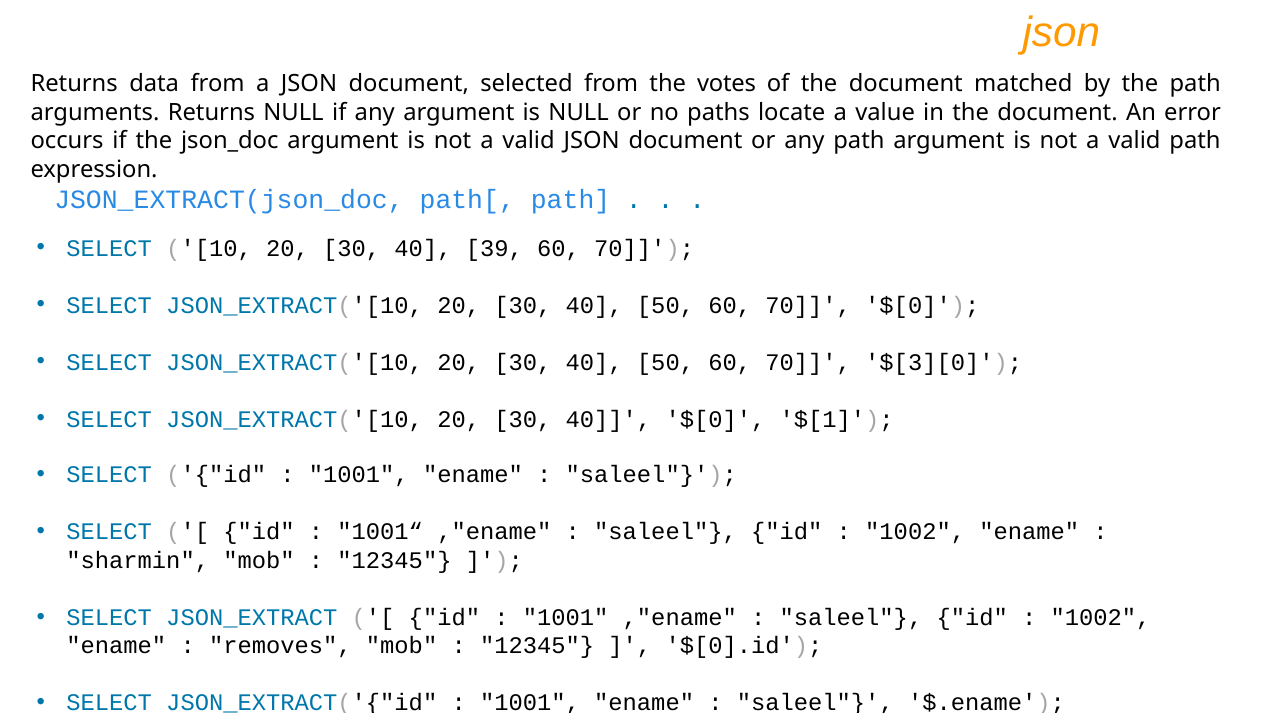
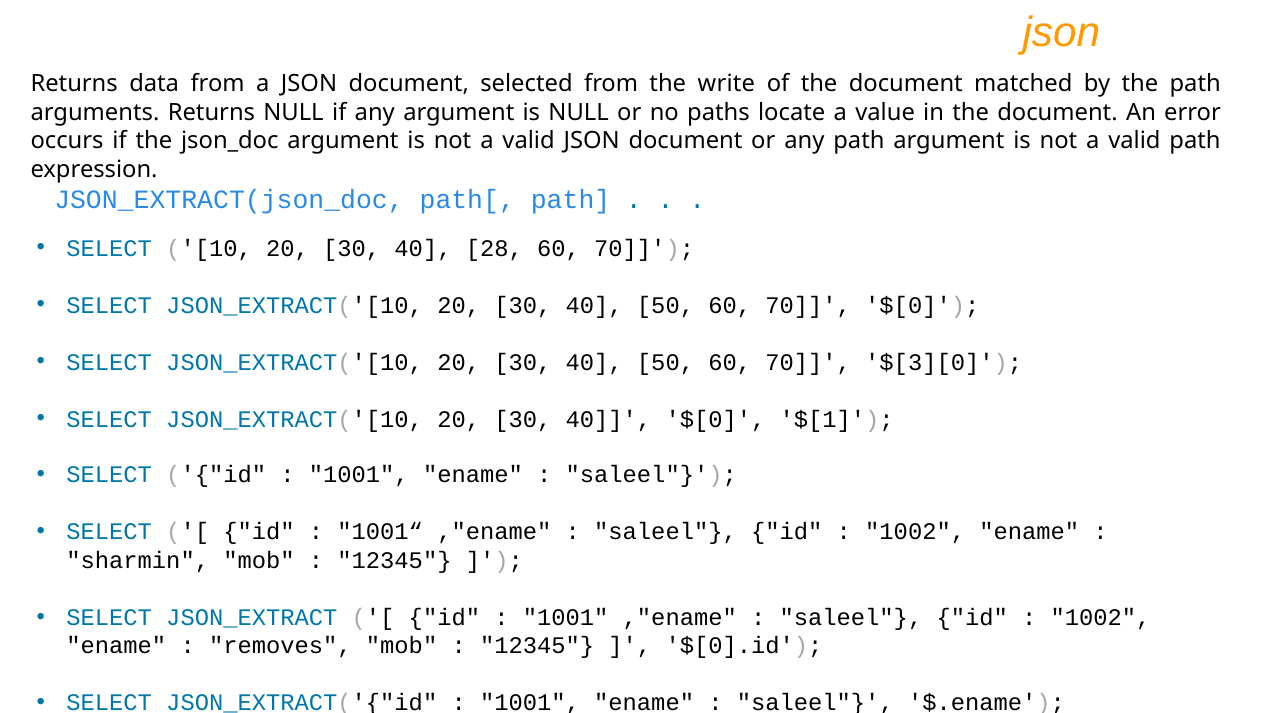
votes: votes -> write (726, 84)
39: 39 -> 28 (494, 248)
